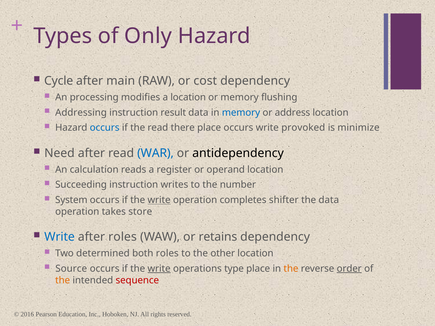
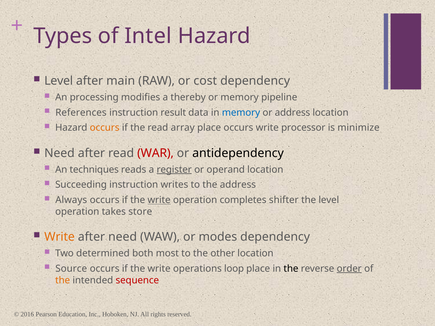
Only: Only -> Intel (148, 36)
Cycle: Cycle -> Level (59, 81)
a location: location -> thereby (188, 97)
flushing: flushing -> pipeline (279, 97)
Addressing: Addressing -> References (81, 113)
occurs colour: blue -> orange (105, 128)
there: there -> array (183, 128)
provoked: provoked -> processor (303, 128)
WAR colour: blue -> red (155, 153)
calculation: calculation -> techniques (94, 170)
register underline: none -> present (174, 170)
the number: number -> address (238, 185)
System: System -> Always (71, 200)
the data: data -> level (329, 200)
Write colour: blue -> orange (60, 237)
after roles: roles -> need (123, 237)
retains: retains -> modes (218, 237)
both roles: roles -> most (167, 254)
write underline: present -> none (159, 269)
type: type -> loop (234, 269)
the colour: orange -> black (291, 269)
